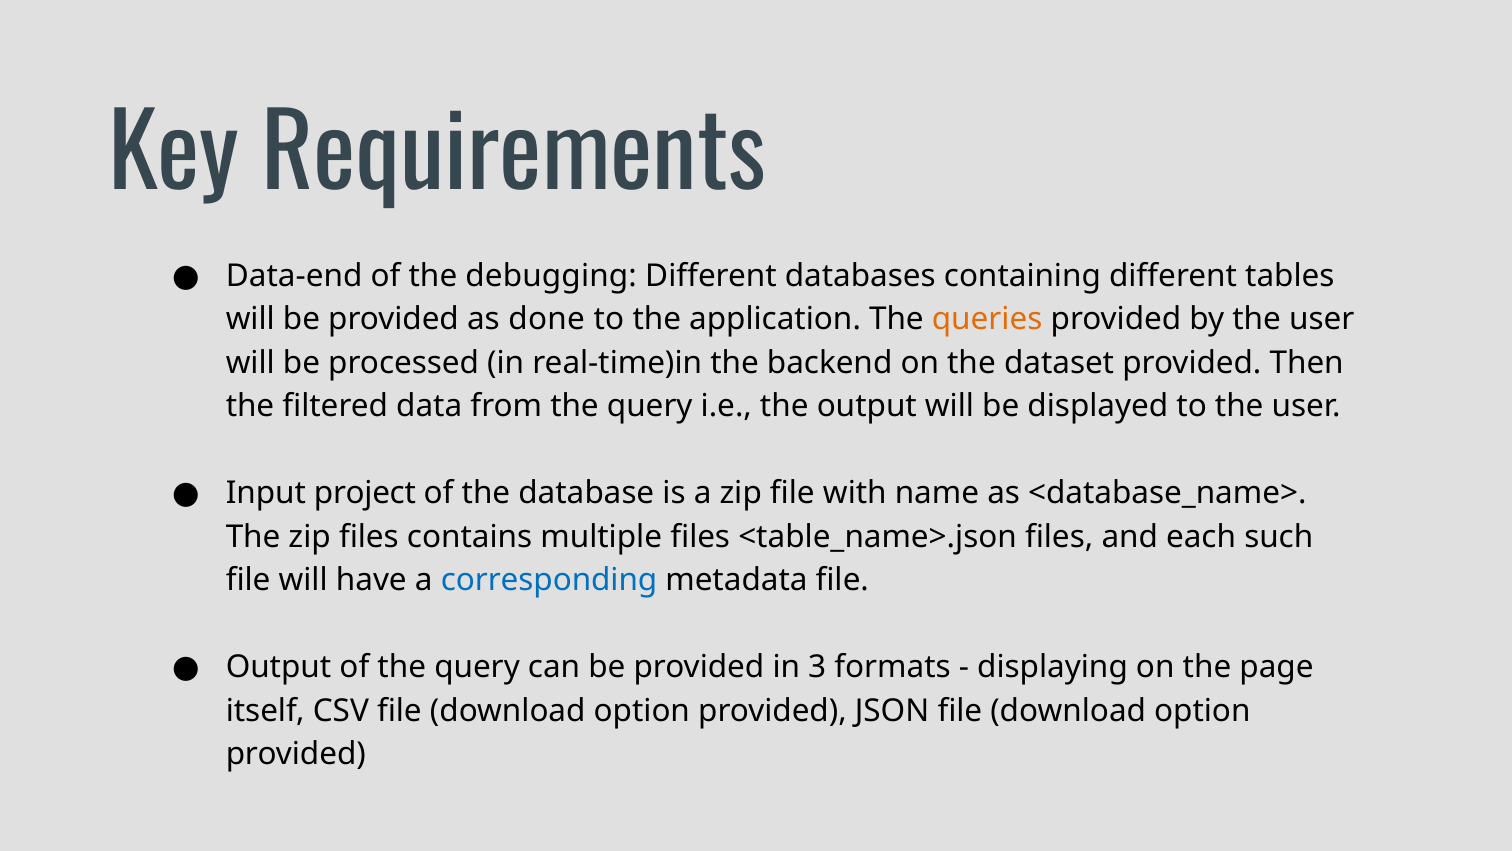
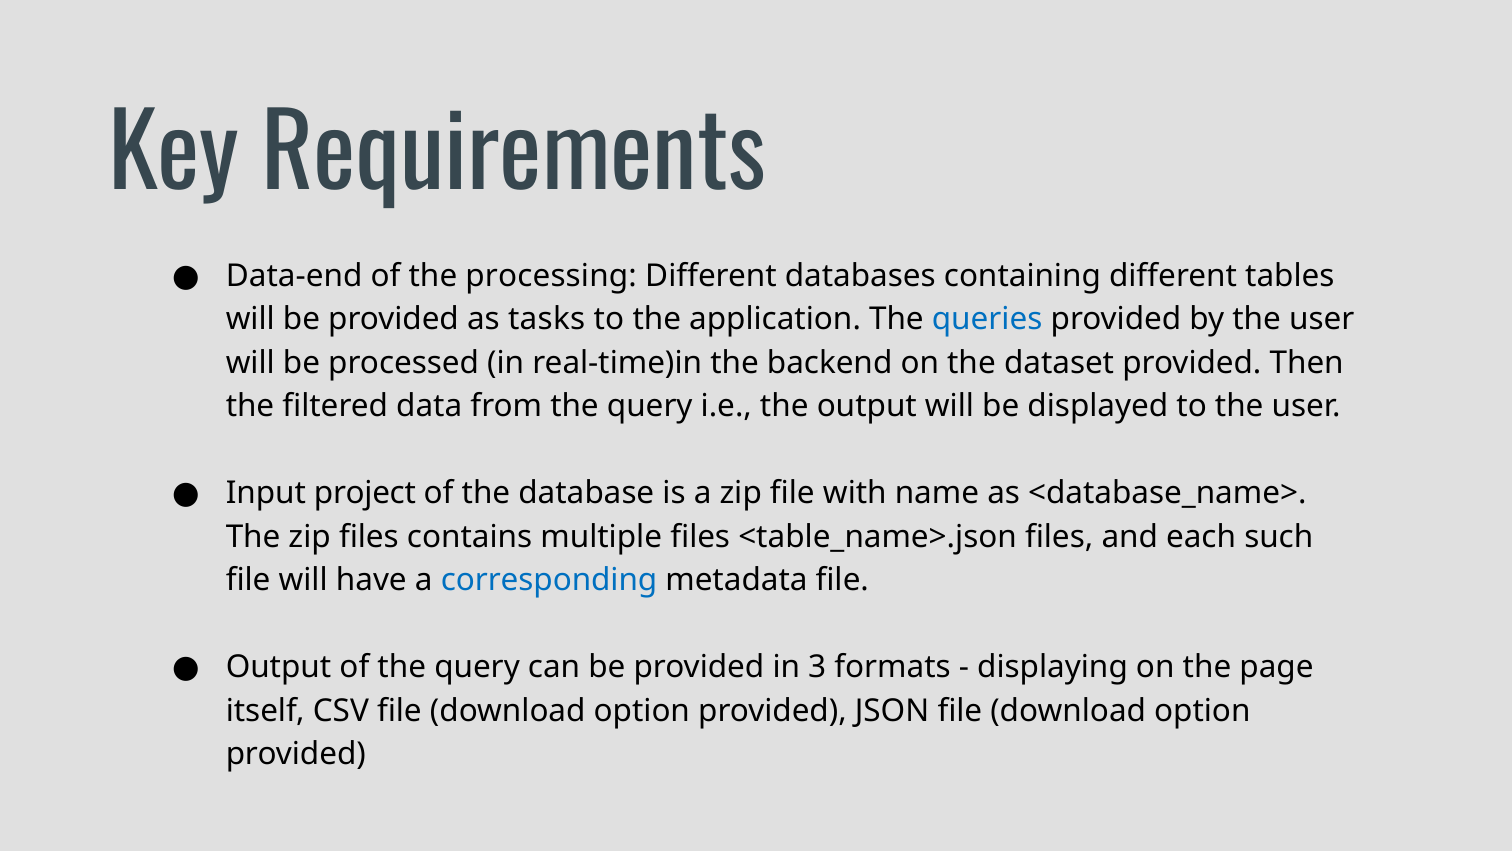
debugging: debugging -> processing (551, 276)
done: done -> tasks (547, 319)
queries colour: orange -> blue (987, 319)
